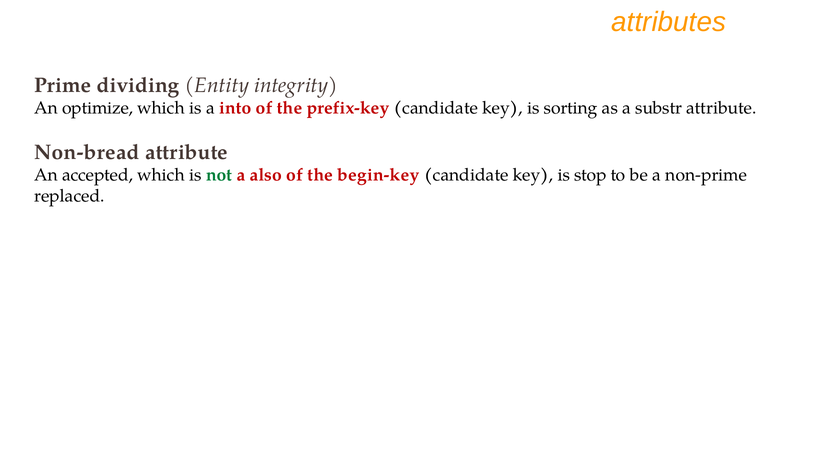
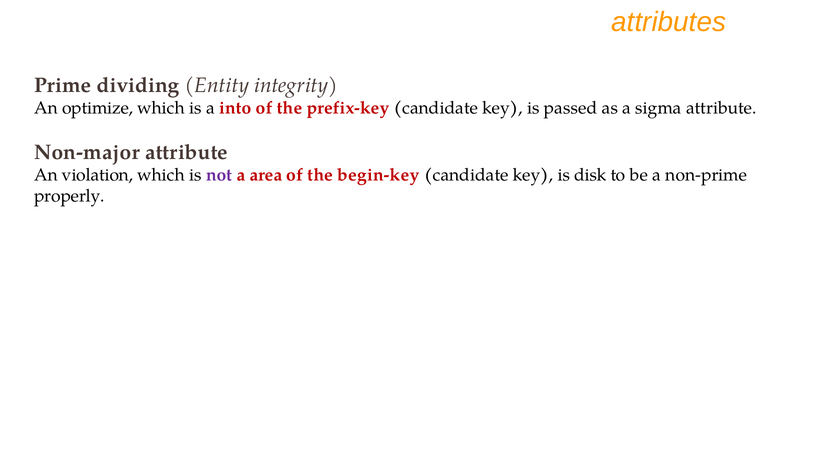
sorting: sorting -> passed (571, 108)
substr: substr -> sigma (659, 108)
Non-bread: Non-bread -> Non-major (87, 152)
accepted: accepted -> violation (98, 175)
not colour: green -> purple (219, 175)
also: also -> area (266, 175)
stop: stop -> disk (590, 175)
replaced: replaced -> properly (69, 196)
